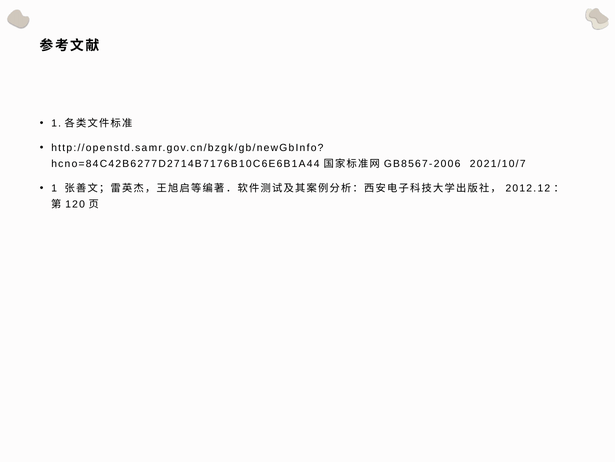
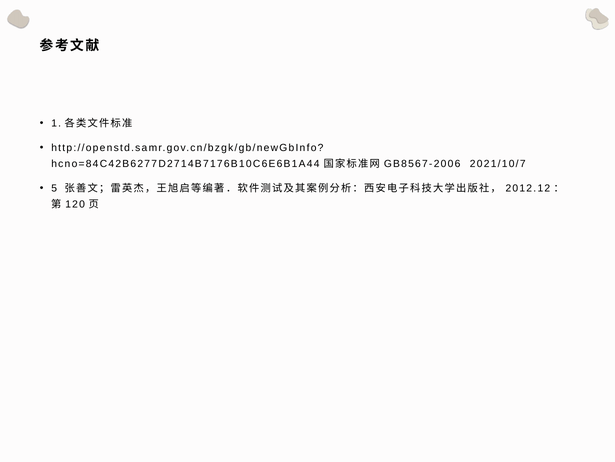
1: 1 -> 5 (54, 188)
